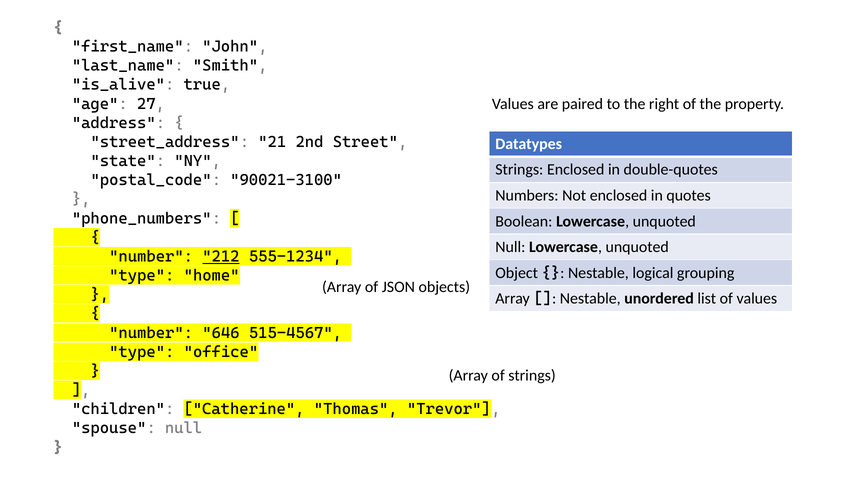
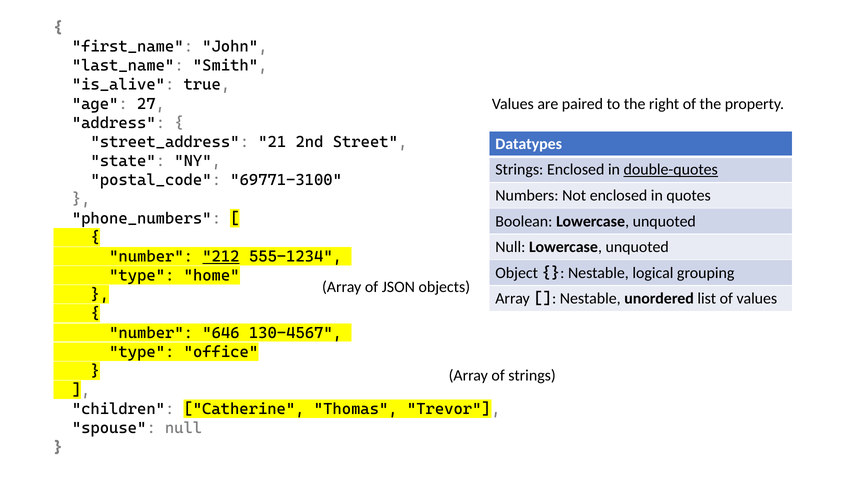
double-quotes underline: none -> present (671, 170)
90021-3100: 90021-3100 -> 69771-3100 (286, 180)
515-4567: 515-4567 -> 130-4567 (295, 333)
